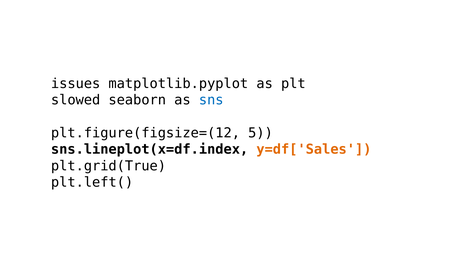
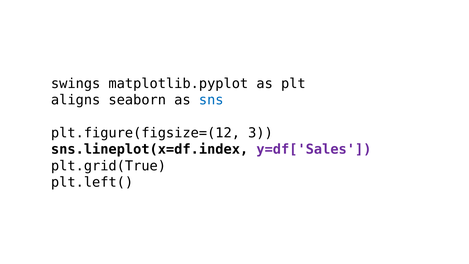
issues: issues -> swings (76, 84)
slowed: slowed -> aligns (76, 100)
5: 5 -> 3 (261, 133)
y=df['Sales colour: orange -> purple (314, 149)
